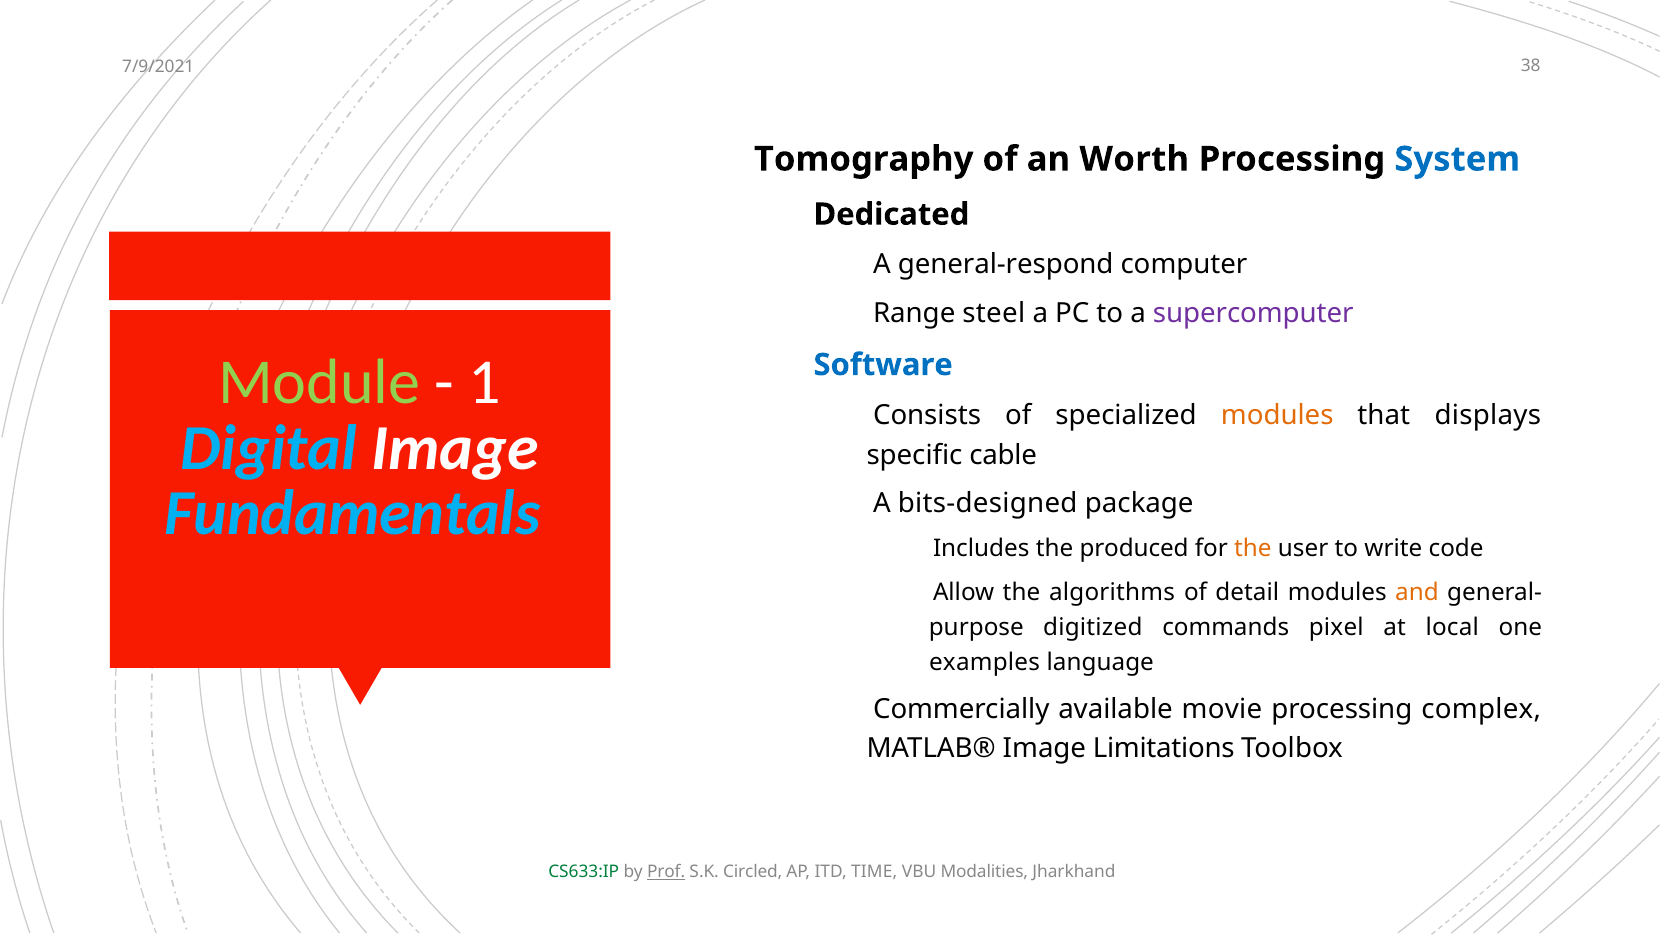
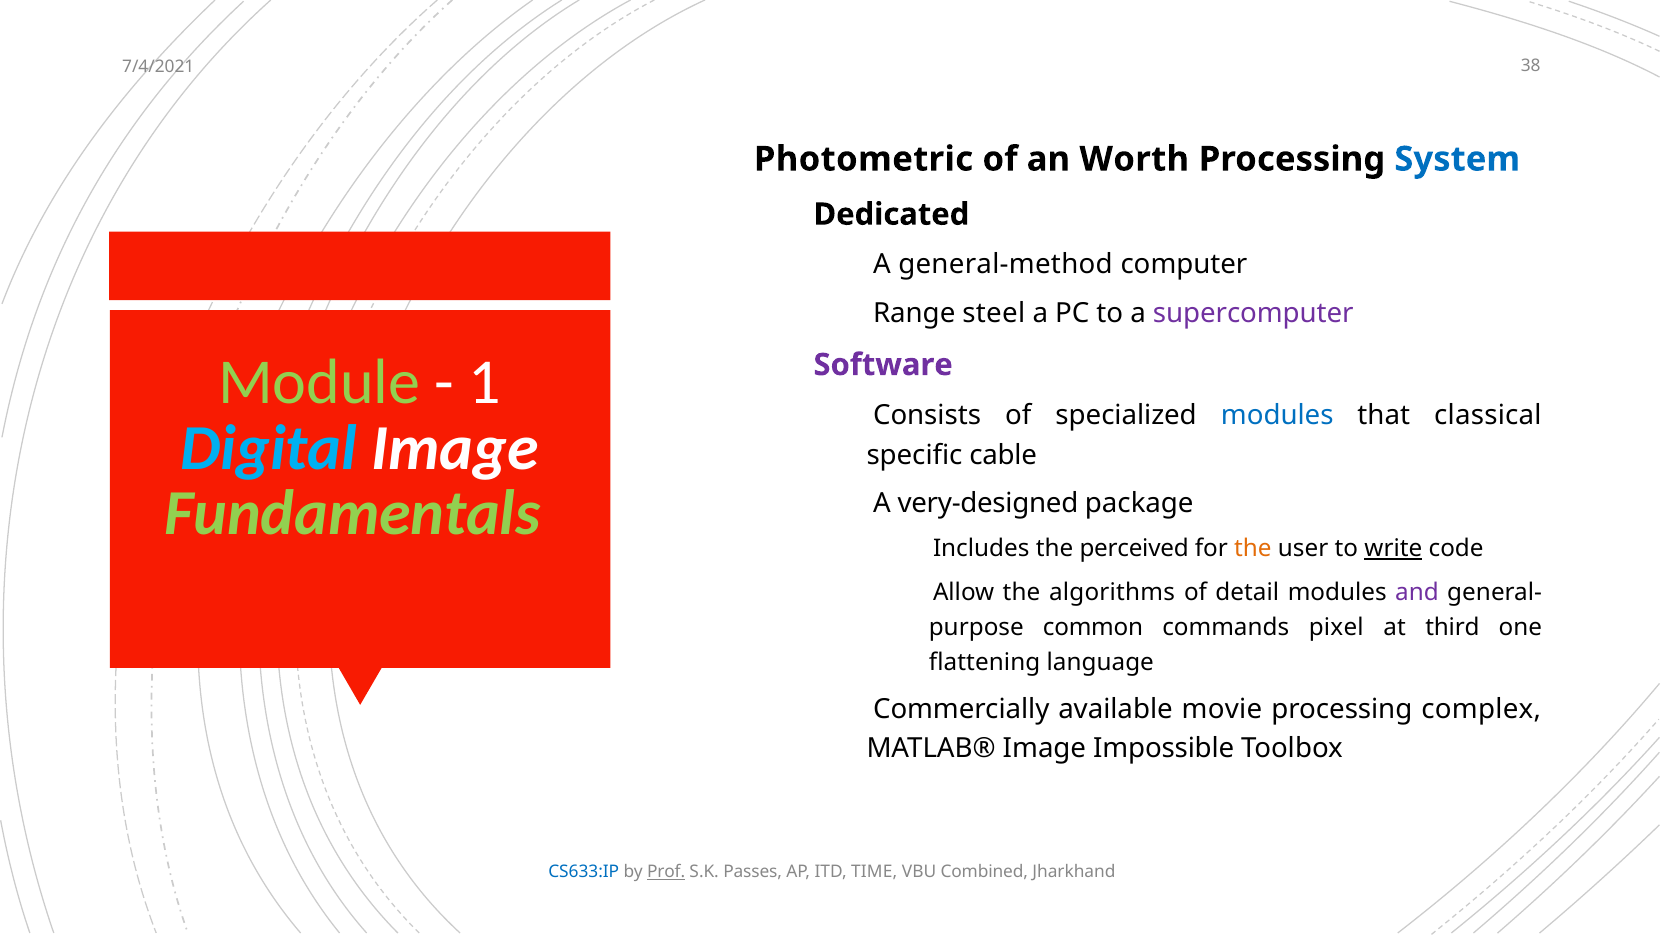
7/9/2021: 7/9/2021 -> 7/4/2021 (158, 67)
Tomography: Tomography -> Photometric (863, 159)
general-respond: general-respond -> general-method (1005, 265)
Software colour: blue -> purple (883, 365)
modules colour: orange -> blue (1277, 415)
displays: displays -> classical (1488, 415)
Fundamentals colour: light blue -> light green (353, 514)
bits-designed: bits-designed -> very-designed (988, 504)
produced: produced -> perceived (1134, 549)
write underline: none -> present (1393, 549)
and colour: orange -> purple (1417, 593)
digitized: digitized -> common (1093, 628)
local: local -> third (1452, 628)
examples: examples -> flattening (985, 663)
Limitations: Limitations -> Impossible (1164, 749)
CS633:IP colour: green -> blue (584, 872)
Circled: Circled -> Passes (753, 872)
Modalities: Modalities -> Combined (984, 872)
